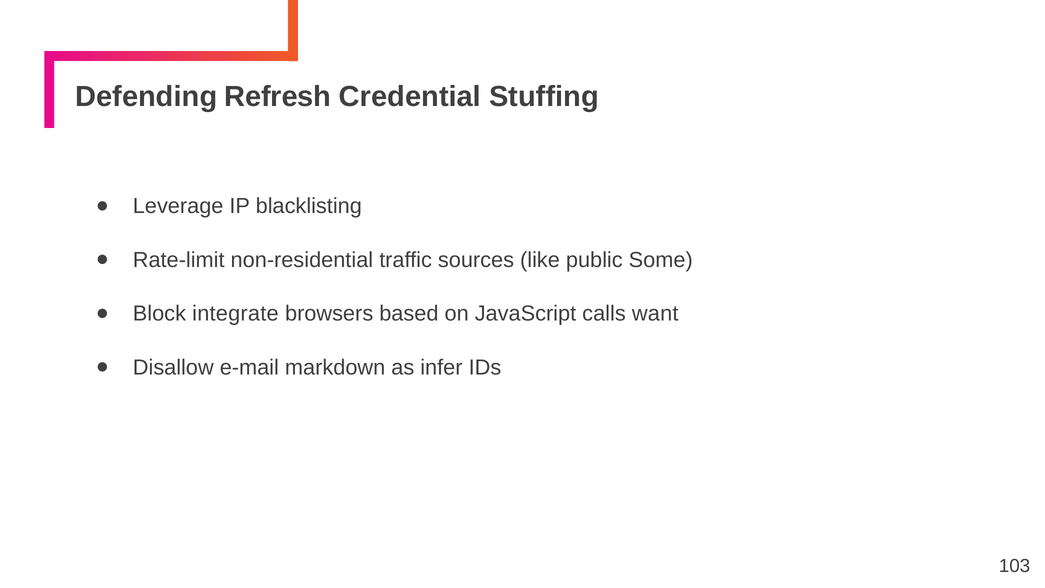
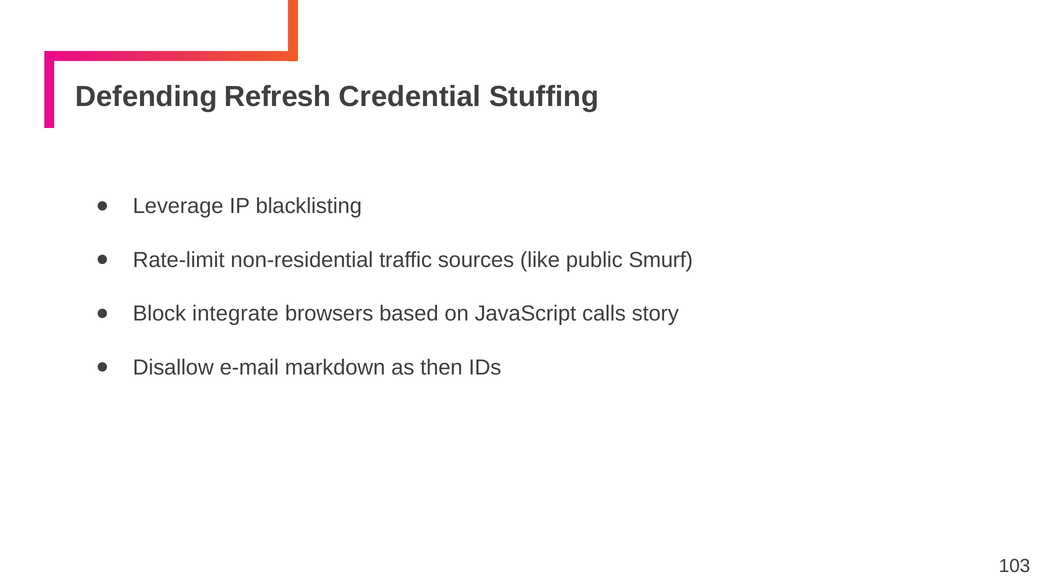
Some: Some -> Smurf (661, 260)
want: want -> story (655, 314)
infer: infer -> then (441, 367)
